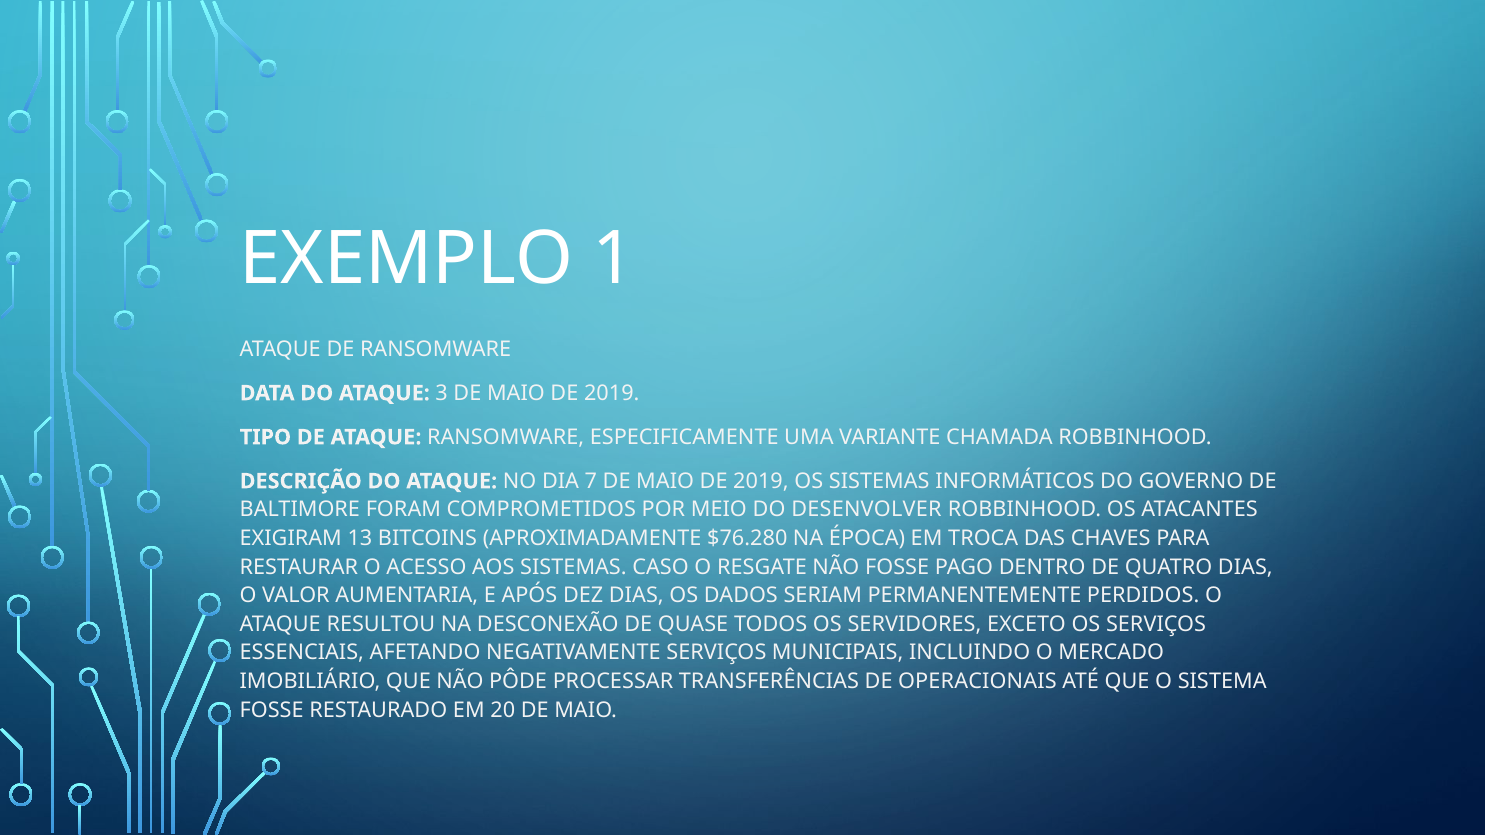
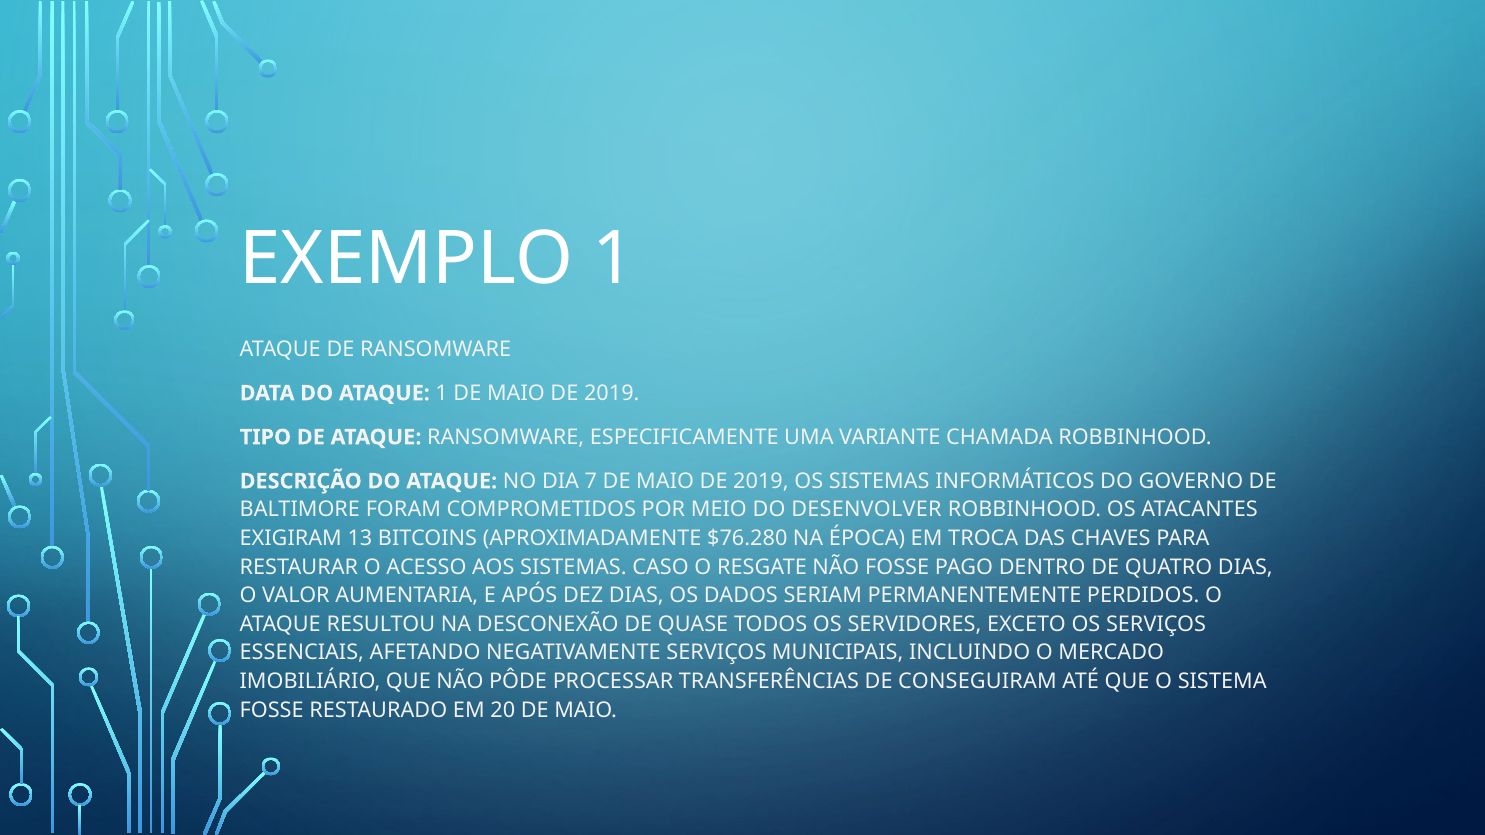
ATAQUE 3: 3 -> 1 (442, 393)
OPERACIONAIS: OPERACIONAIS -> CONSEGUIRAM (977, 682)
